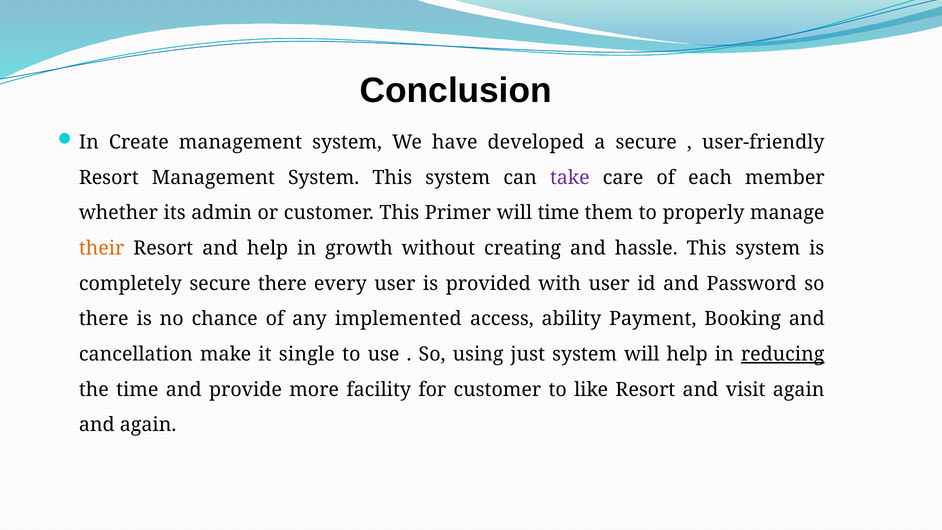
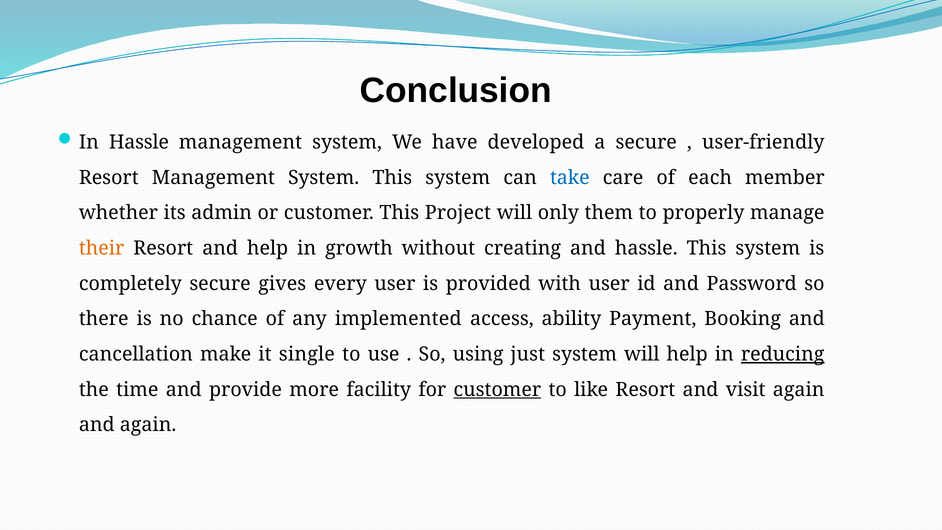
In Create: Create -> Hassle (139, 142)
take colour: purple -> blue (570, 178)
Primer: Primer -> Project (458, 213)
will time: time -> only (558, 213)
secure there: there -> gives (282, 283)
customer underline: none -> present (497, 389)
